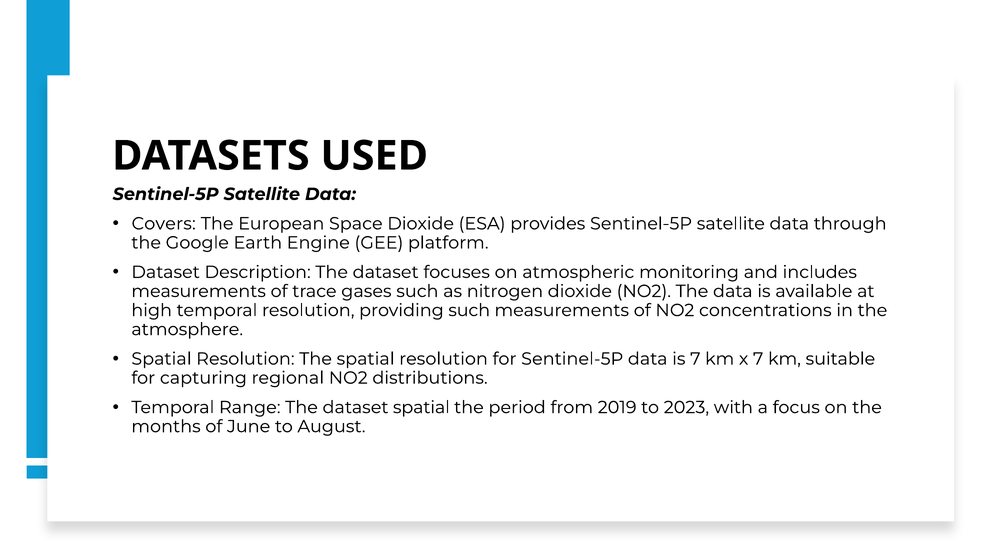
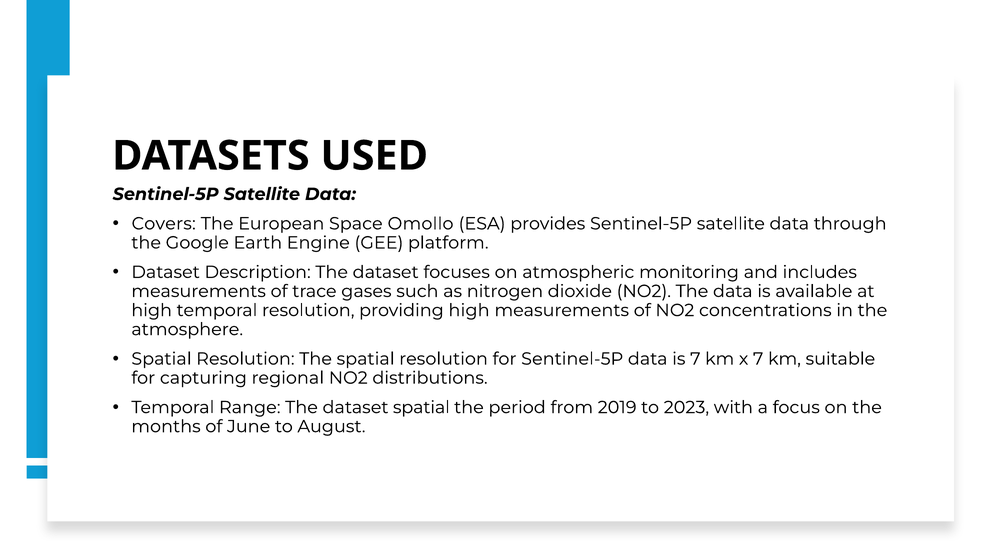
Space Dioxide: Dioxide -> Omollo (421, 223)
providing such: such -> high (469, 310)
